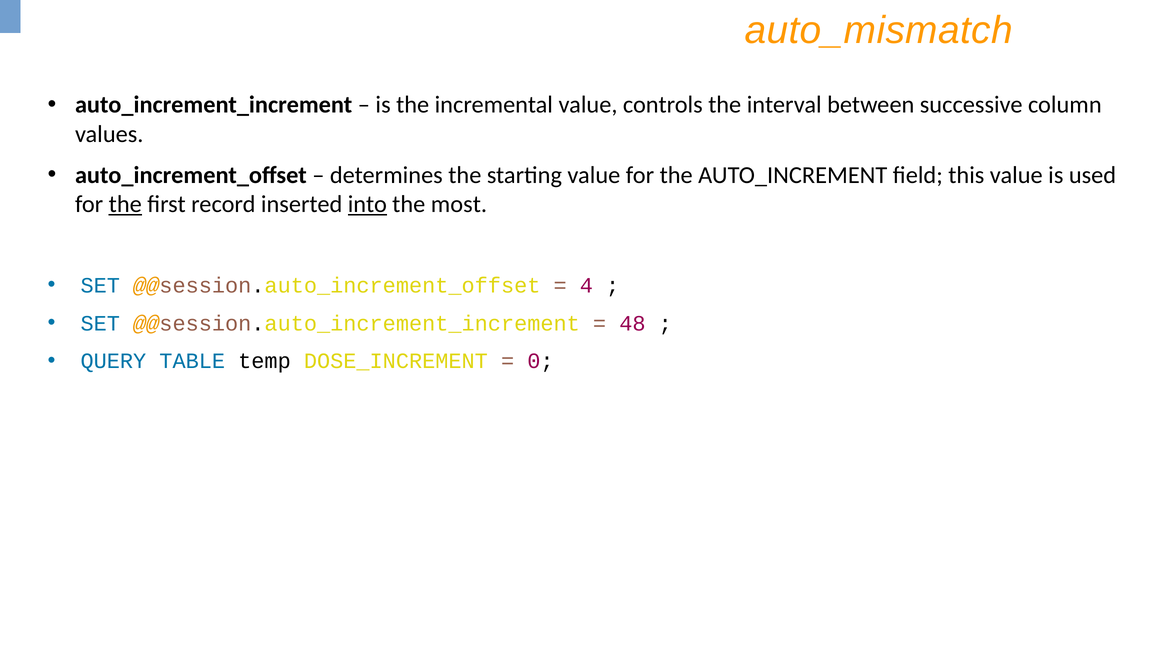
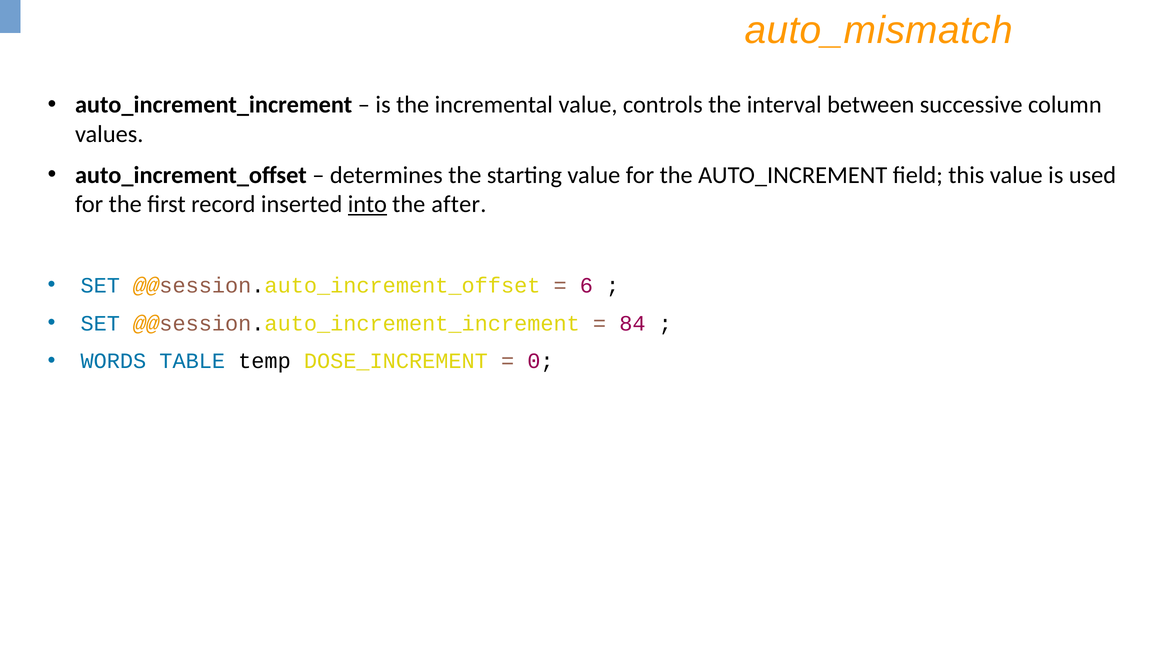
the underline: present -> none (125, 204)
most: most -> after (459, 204)
4: 4 -> 6 (586, 285)
48: 48 -> 84 (632, 323)
QUERY: QUERY -> WORDS (113, 361)
